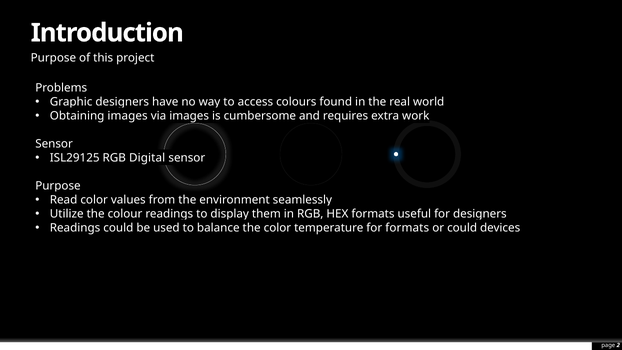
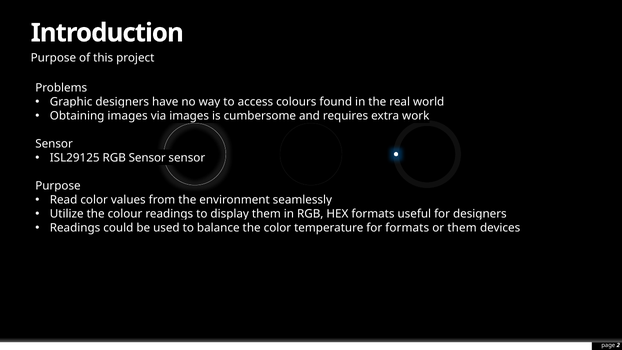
RGB Digital: Digital -> Sensor (147, 158)
or could: could -> them (462, 228)
